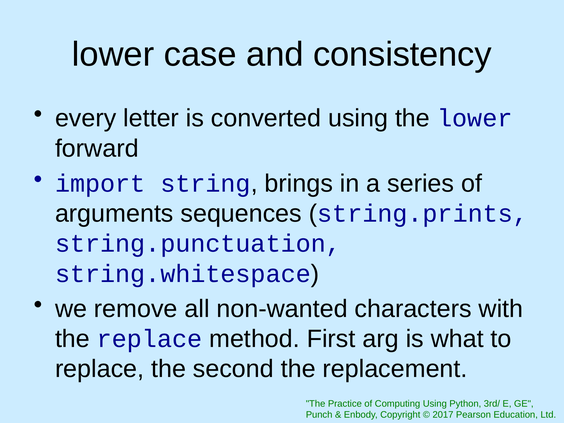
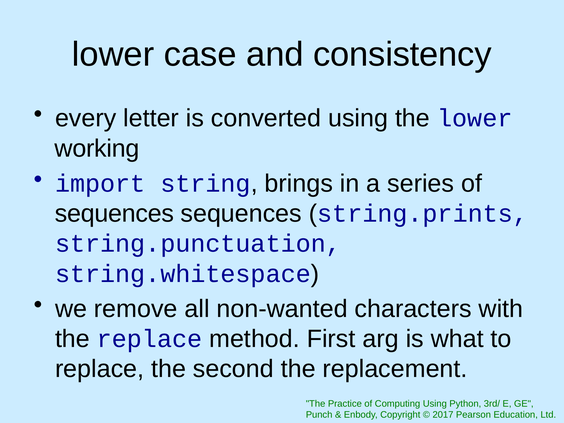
forward: forward -> working (97, 148)
arguments: arguments -> sequences (114, 214)
